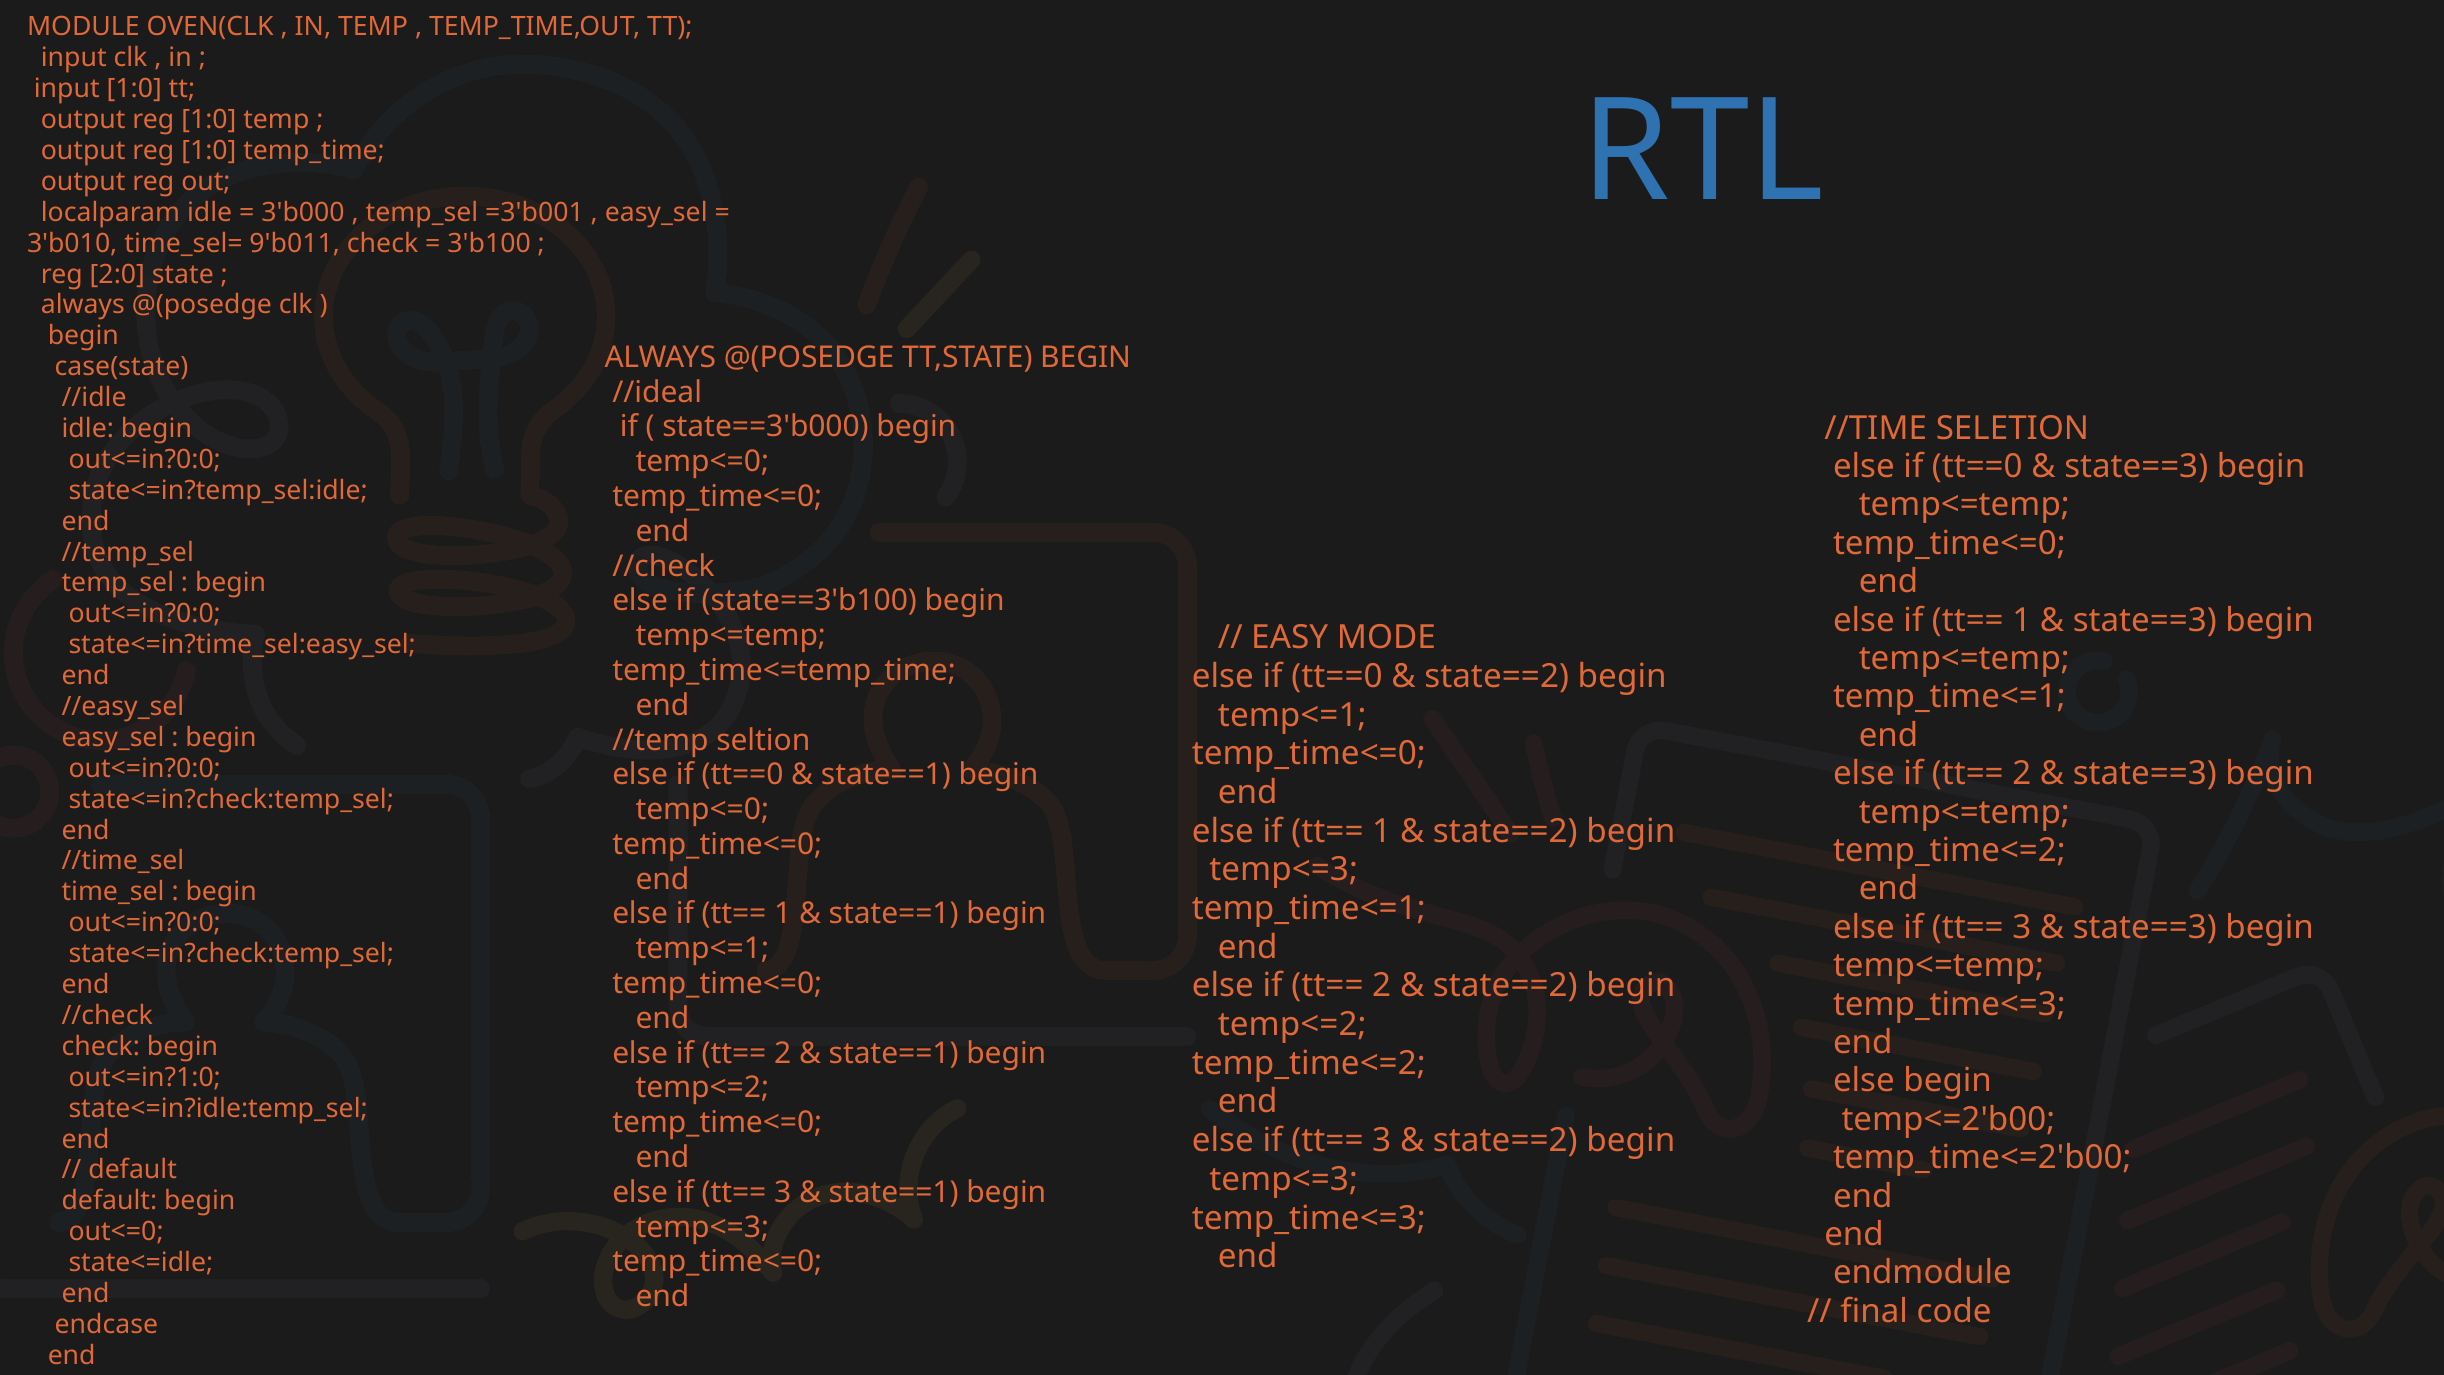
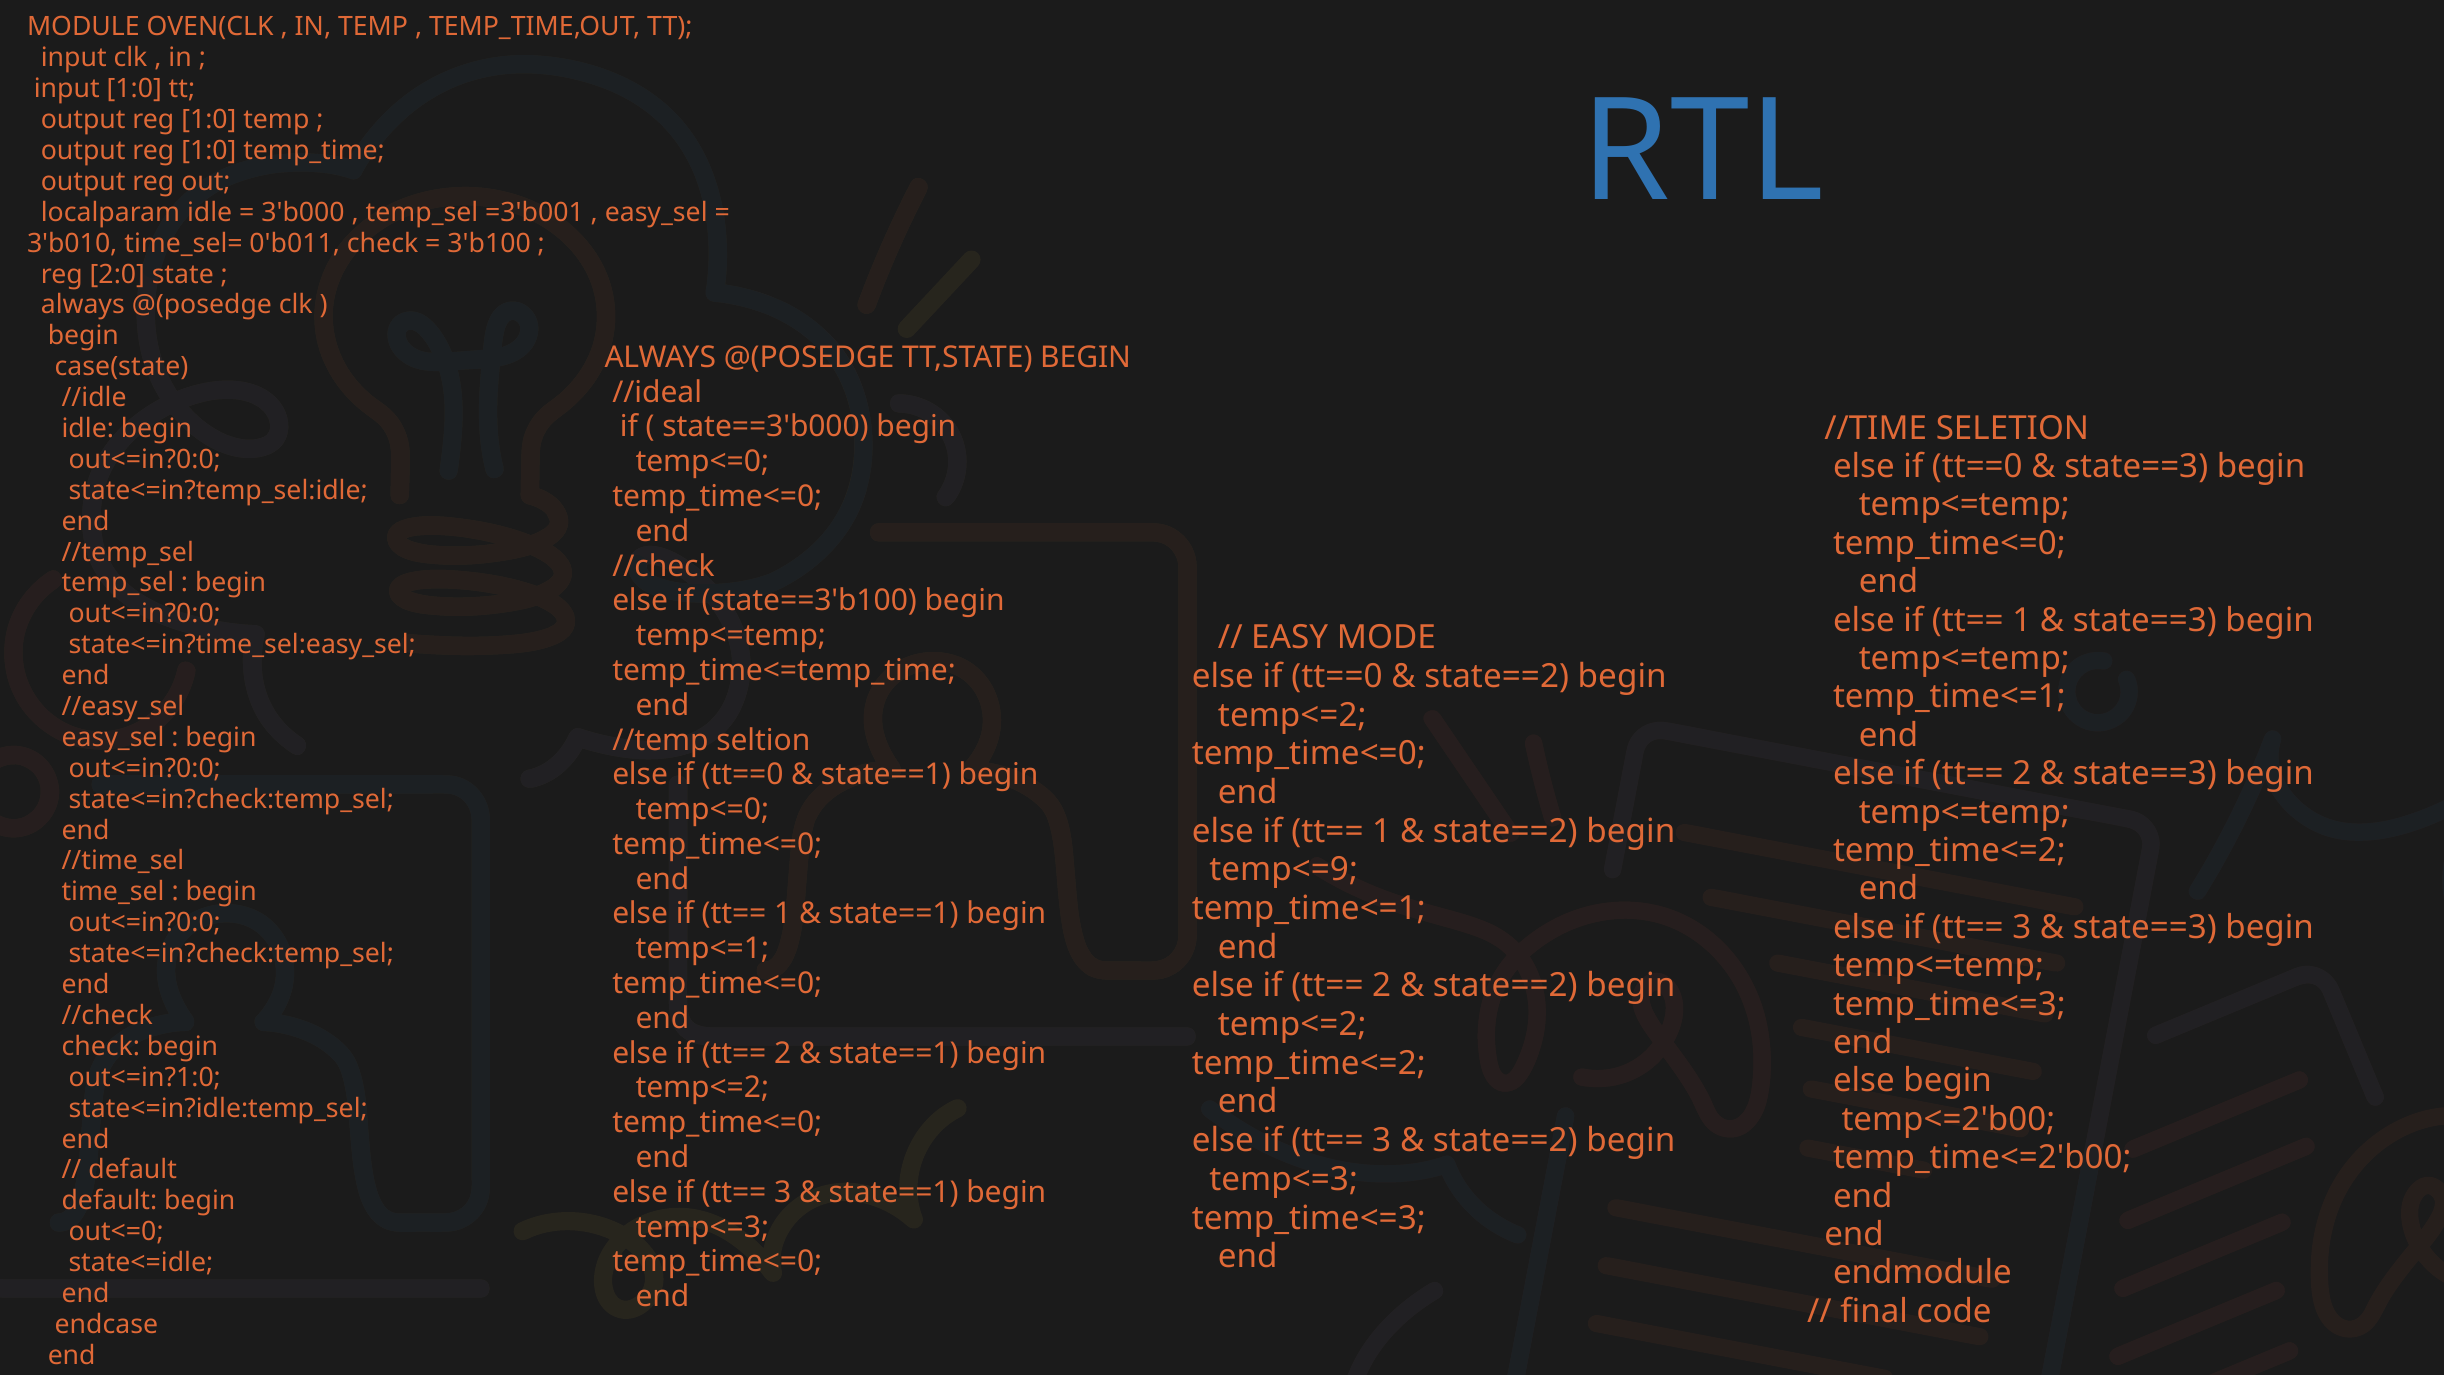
9'b011: 9'b011 -> 0'b011 (295, 243)
temp<=1: temp<=1 -> temp<=2 (1292, 715)
temp<=3: temp<=3 -> temp<=9 (1284, 870)
